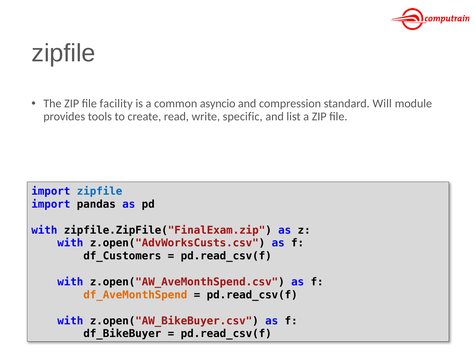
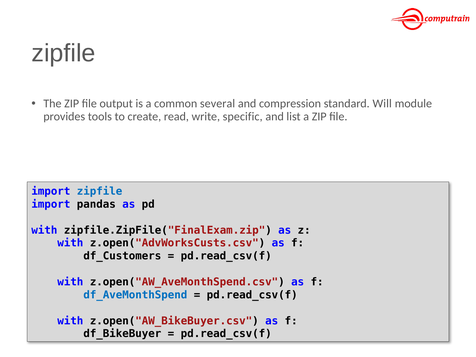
facility: facility -> output (116, 104)
asyncio: asyncio -> several (218, 104)
df_AveMonthSpend colour: orange -> blue (135, 295)
